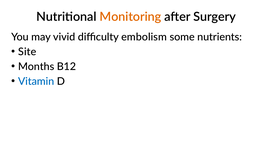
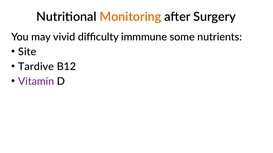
embolism: embolism -> immmune (144, 37)
Months: Months -> Tardive (36, 67)
Vitamin colour: blue -> purple (36, 82)
